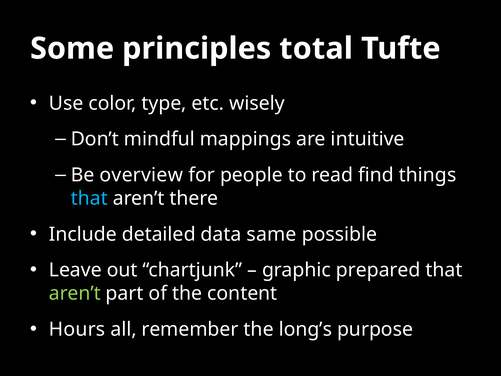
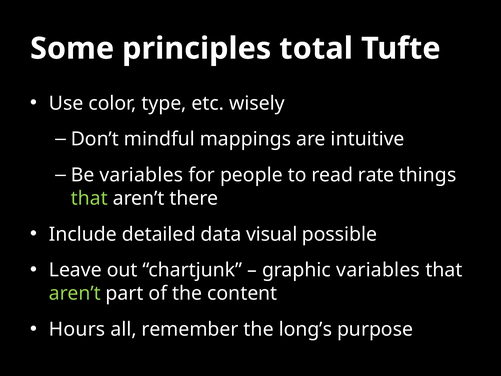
Be overview: overview -> variables (141, 175)
find: find -> rate (376, 175)
that colour: light blue -> light green (89, 198)
same: same -> visual (272, 234)
graphic prepared: prepared -> variables (378, 270)
